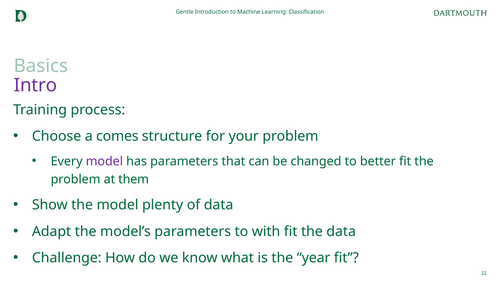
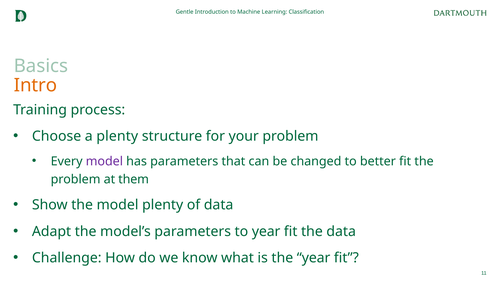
Intro colour: purple -> orange (36, 85)
a comes: comes -> plenty (117, 136)
to with: with -> year (266, 232)
